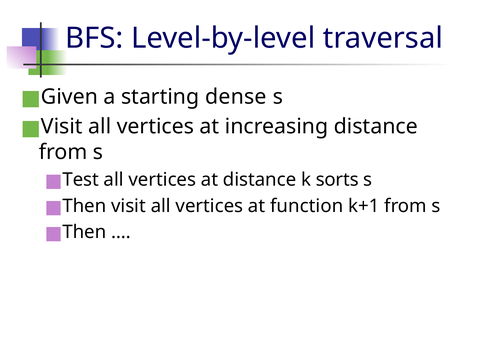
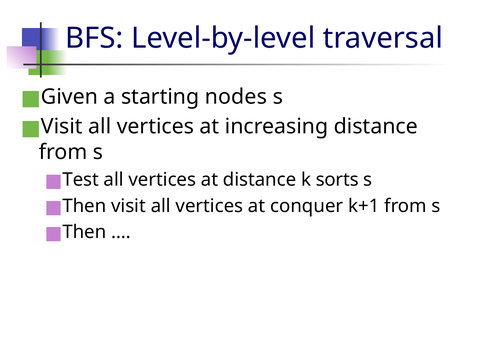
dense: dense -> nodes (236, 97)
function: function -> conquer (307, 206)
